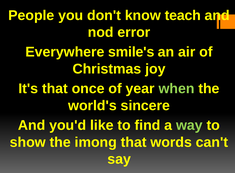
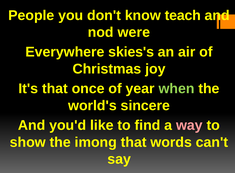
error: error -> were (134, 32)
smile's: smile's -> skies's (131, 52)
way colour: light green -> pink (189, 125)
